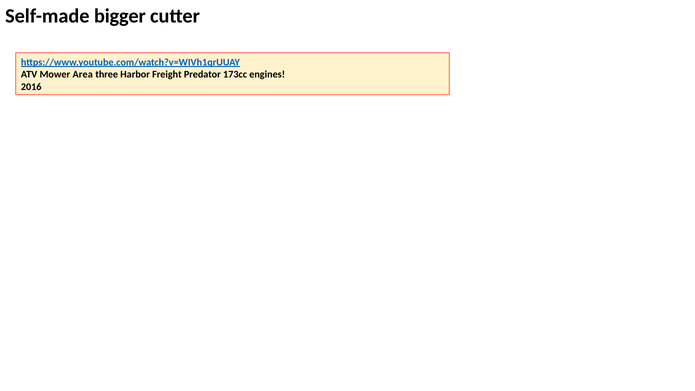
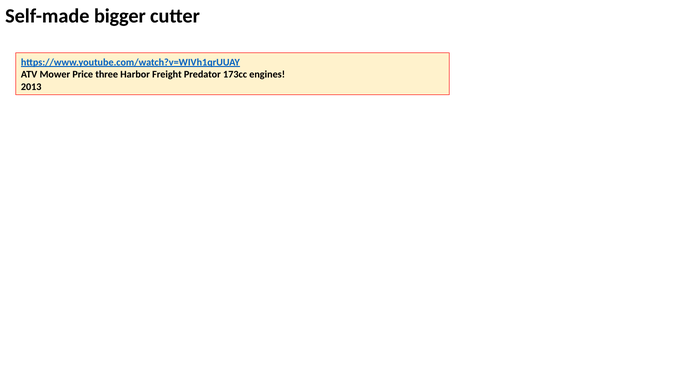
Area: Area -> Price (83, 75)
2016: 2016 -> 2013 (31, 87)
